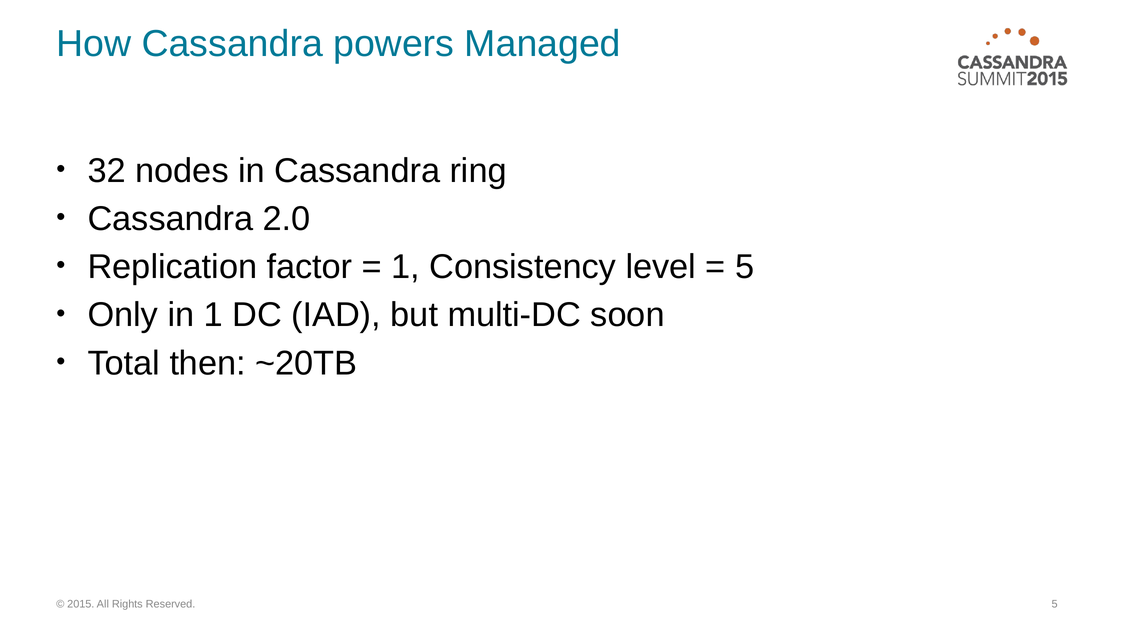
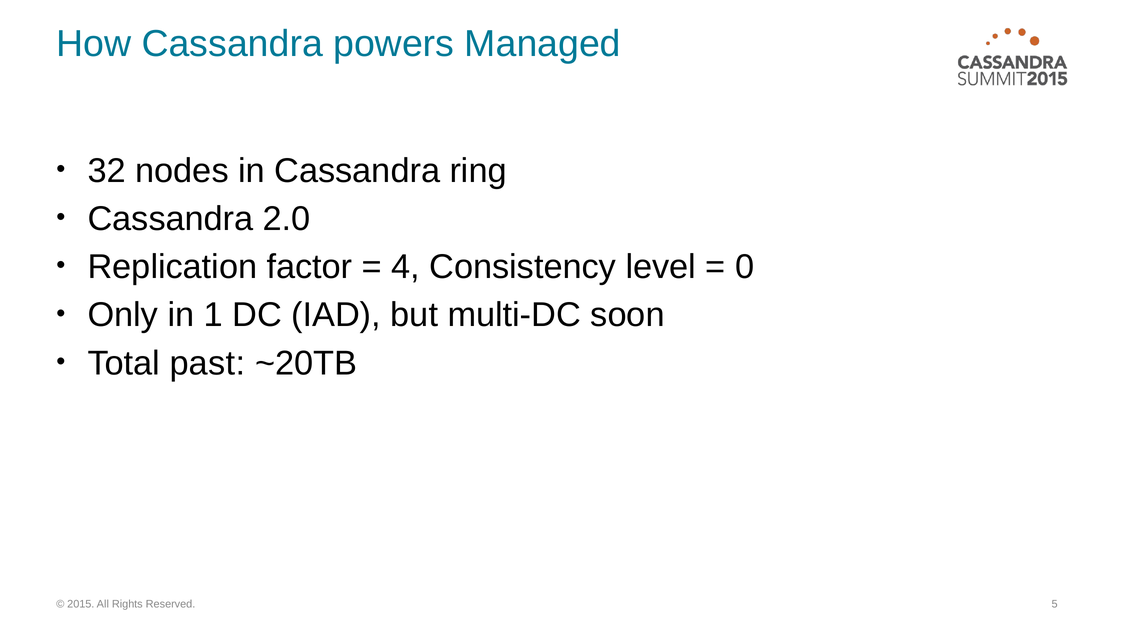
1: 1 -> 4 (406, 267)
5: 5 -> 0 (745, 267)
then: then -> past (207, 363)
